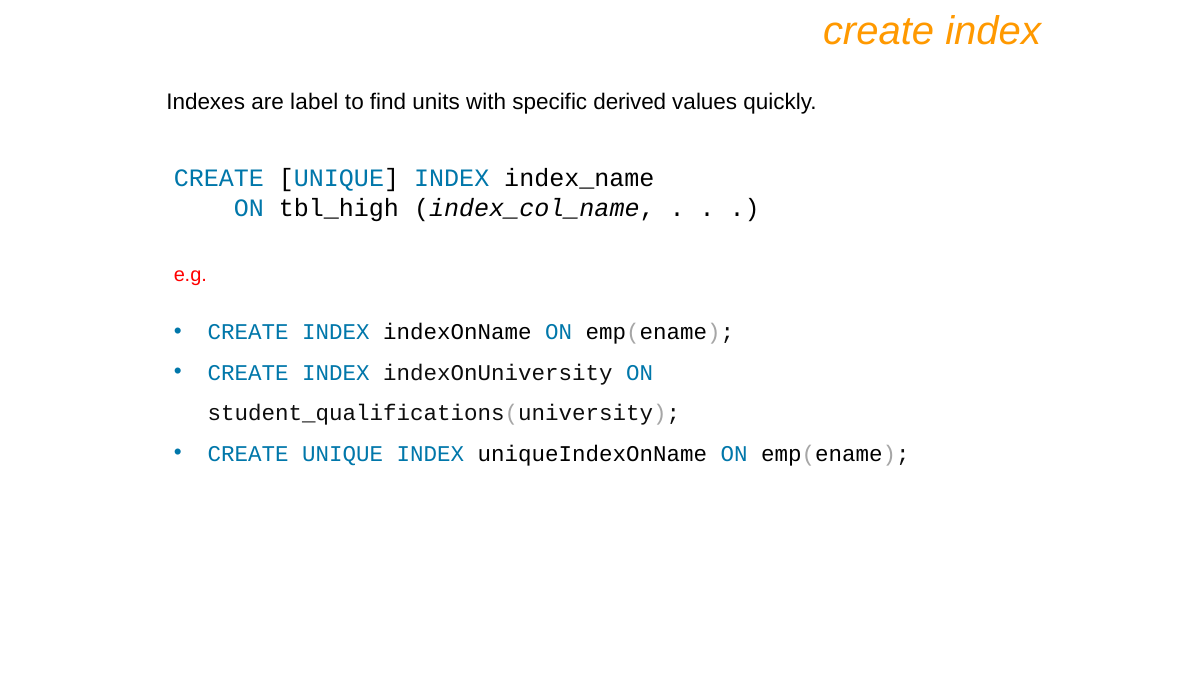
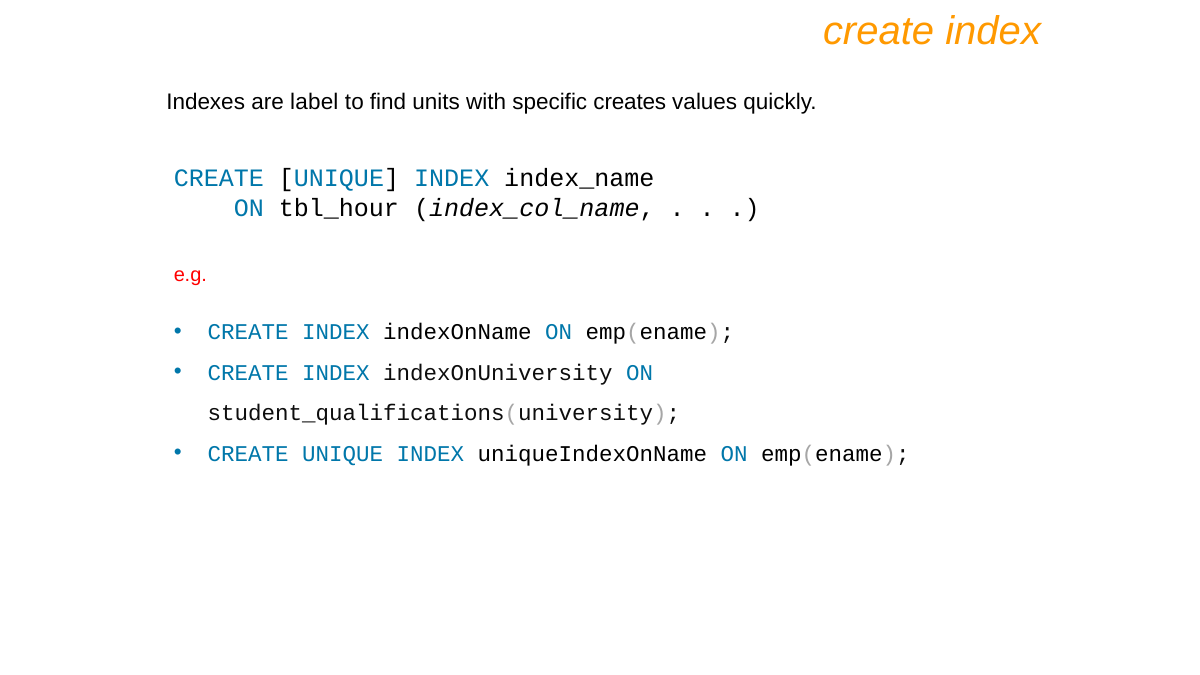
derived: derived -> creates (630, 102)
tbl_high: tbl_high -> tbl_hour (339, 209)
